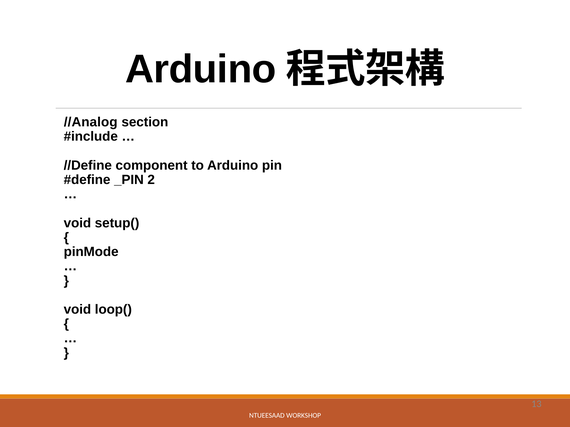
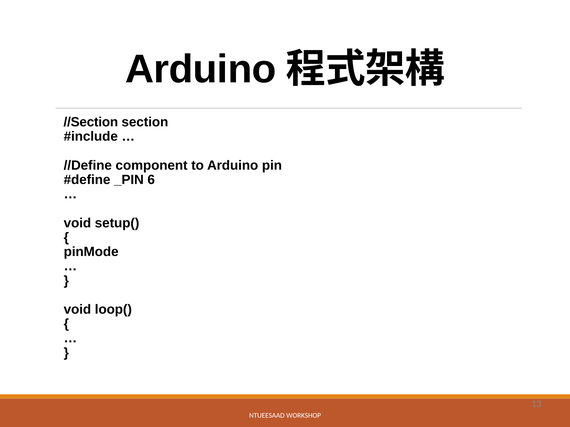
//Analog: //Analog -> //Section (91, 122)
2: 2 -> 6 (151, 180)
